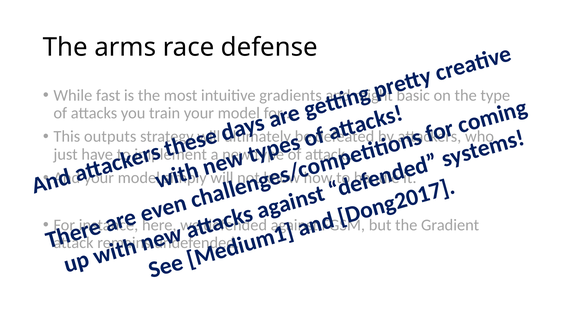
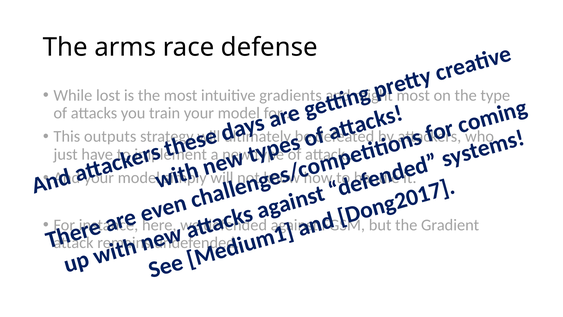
fast: fast -> lost (108, 95)
basic: basic -> most (413, 95)
